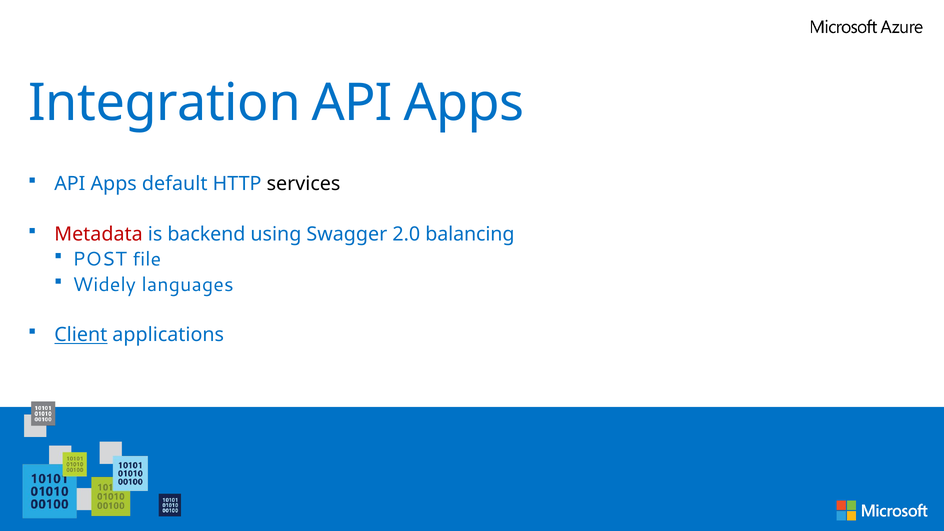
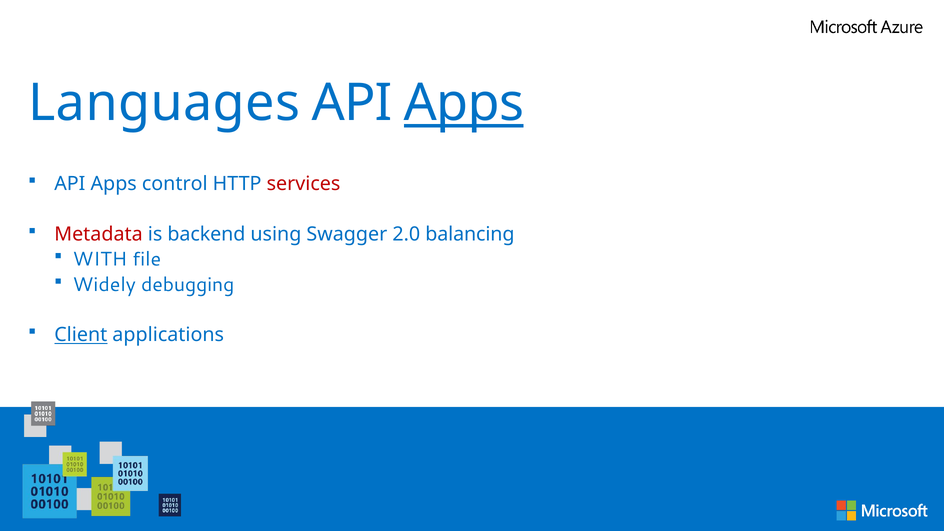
Integration: Integration -> Languages (164, 103)
Apps underline: none -> present (464, 103)
default: default -> control (175, 184)
services colour: black -> red (304, 184)
POST: POST -> WITH (100, 259)
languages: languages -> debugging (188, 285)
